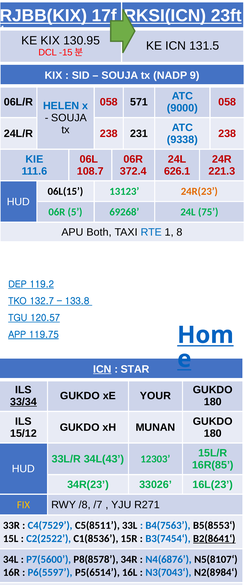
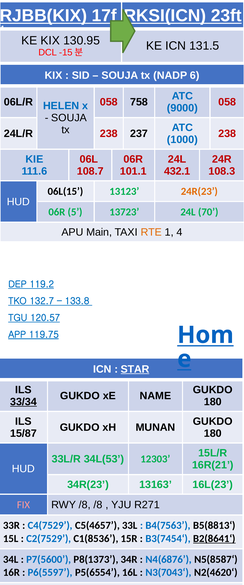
9: 9 -> 6 (195, 75)
571: 571 -> 758 (139, 102)
231: 231 -> 237 (139, 133)
9338: 9338 -> 1000 (182, 139)
372.4: 372.4 -> 101.1 (133, 171)
626.1: 626.1 -> 432.1 (177, 171)
221.3: 221.3 -> 108.3 (222, 171)
69268: 69268 -> 13723 (124, 212)
75: 75 -> 70 (208, 212)
Both: Both -> Main (99, 232)
RTE colour: blue -> orange (151, 232)
8: 8 -> 4 (180, 232)
ICN underline: present -> none (102, 368)
STAR underline: none -> present (135, 368)
YOUR: YOUR -> NAME (155, 395)
15/12: 15/12 -> 15/87 (23, 433)
34L(43: 34L(43 -> 34L(53 (104, 458)
16R(85: 16R(85 -> 16R(21 (213, 464)
33026: 33026 -> 13163 (156, 484)
FIX colour: yellow -> pink (23, 504)
/8 /7: /7 -> /8 (98, 504)
C5(8511: C5(8511 -> C5(4657 (97, 524)
B5(8553‘: B5(8553‘ -> B5(8813‘ (214, 524)
C2(2522: C2(2522 -> C2(7529 (49, 537)
P8(8578: P8(8578 -> P8(1373 (96, 558)
N5(8107‘: N5(8107‘ -> N5(8587‘ (216, 558)
P5(6514: P5(6514 -> P5(6554 (97, 571)
N2(8984‘: N2(8984‘ -> N2(4620‘ (216, 571)
